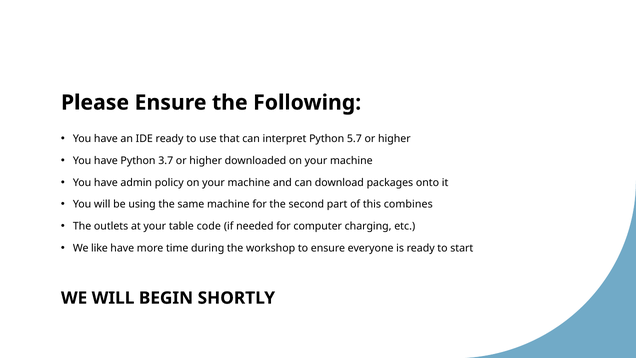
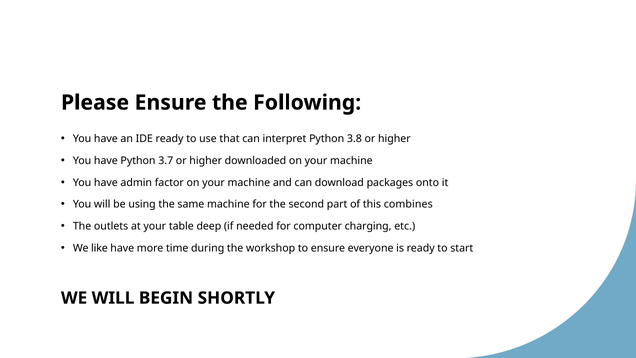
5.7: 5.7 -> 3.8 (354, 139)
policy: policy -> factor (169, 182)
code: code -> deep (209, 226)
